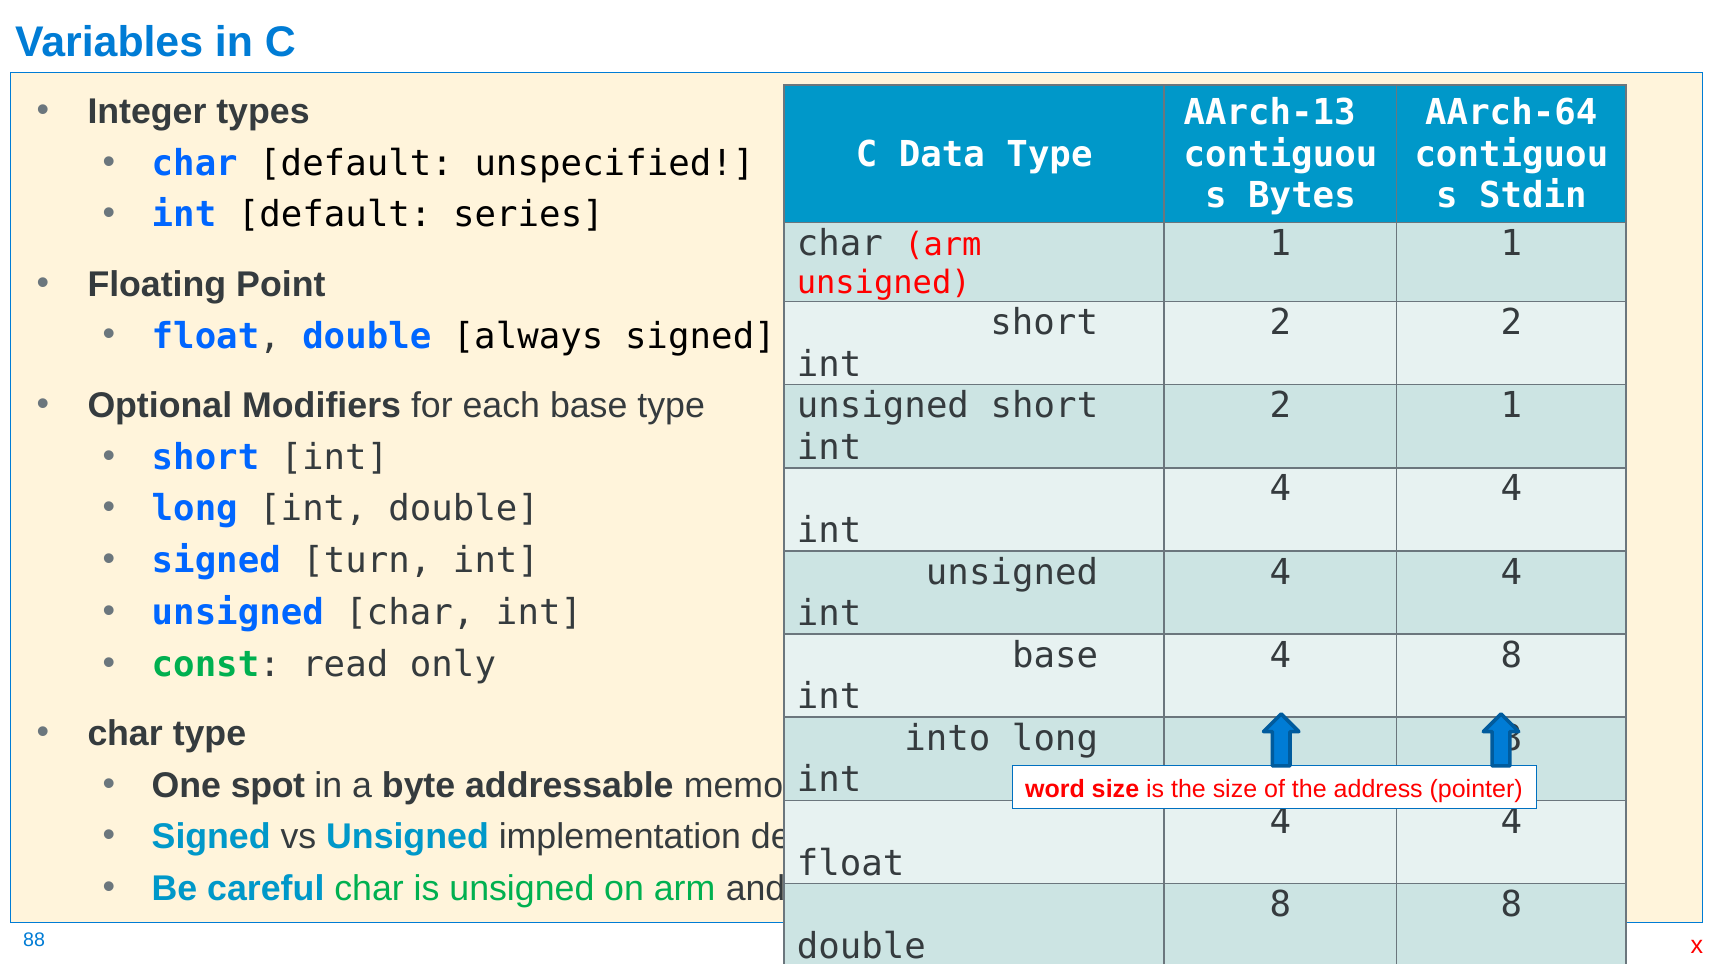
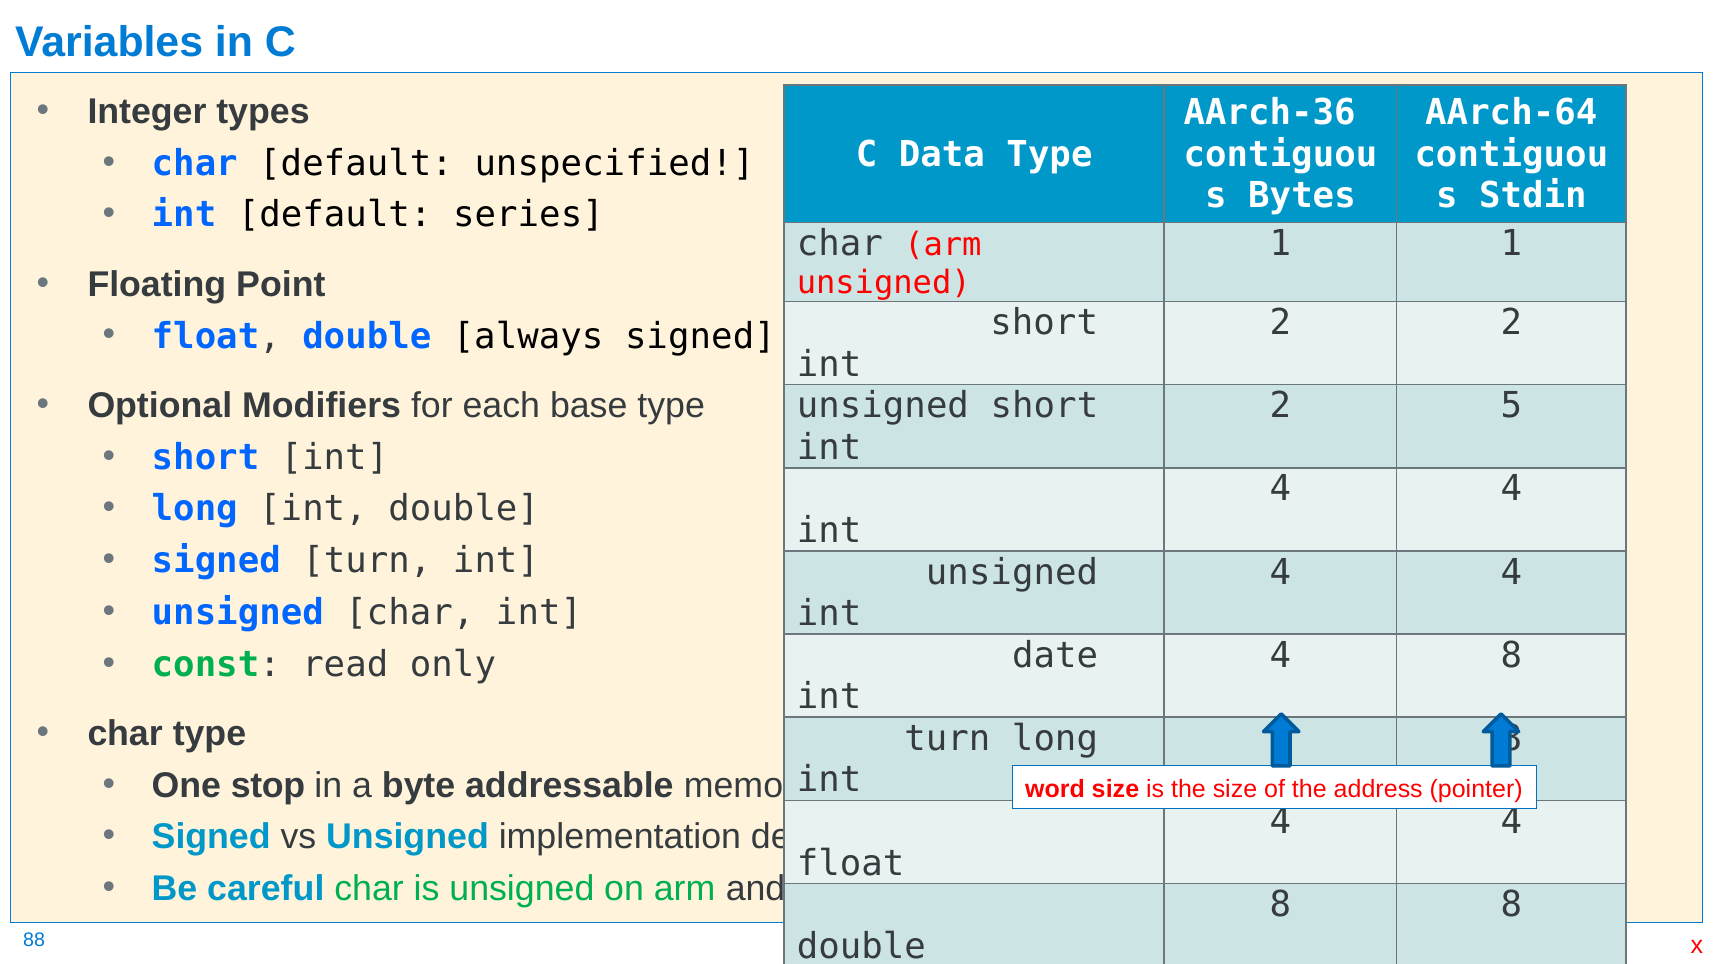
AArch-13: AArch-13 -> AArch-36 (1270, 113)
2 1: 1 -> 5 (1511, 406)
base: base -> date (1055, 655)
into: into -> turn (947, 738)
spot: spot -> stop (268, 785)
